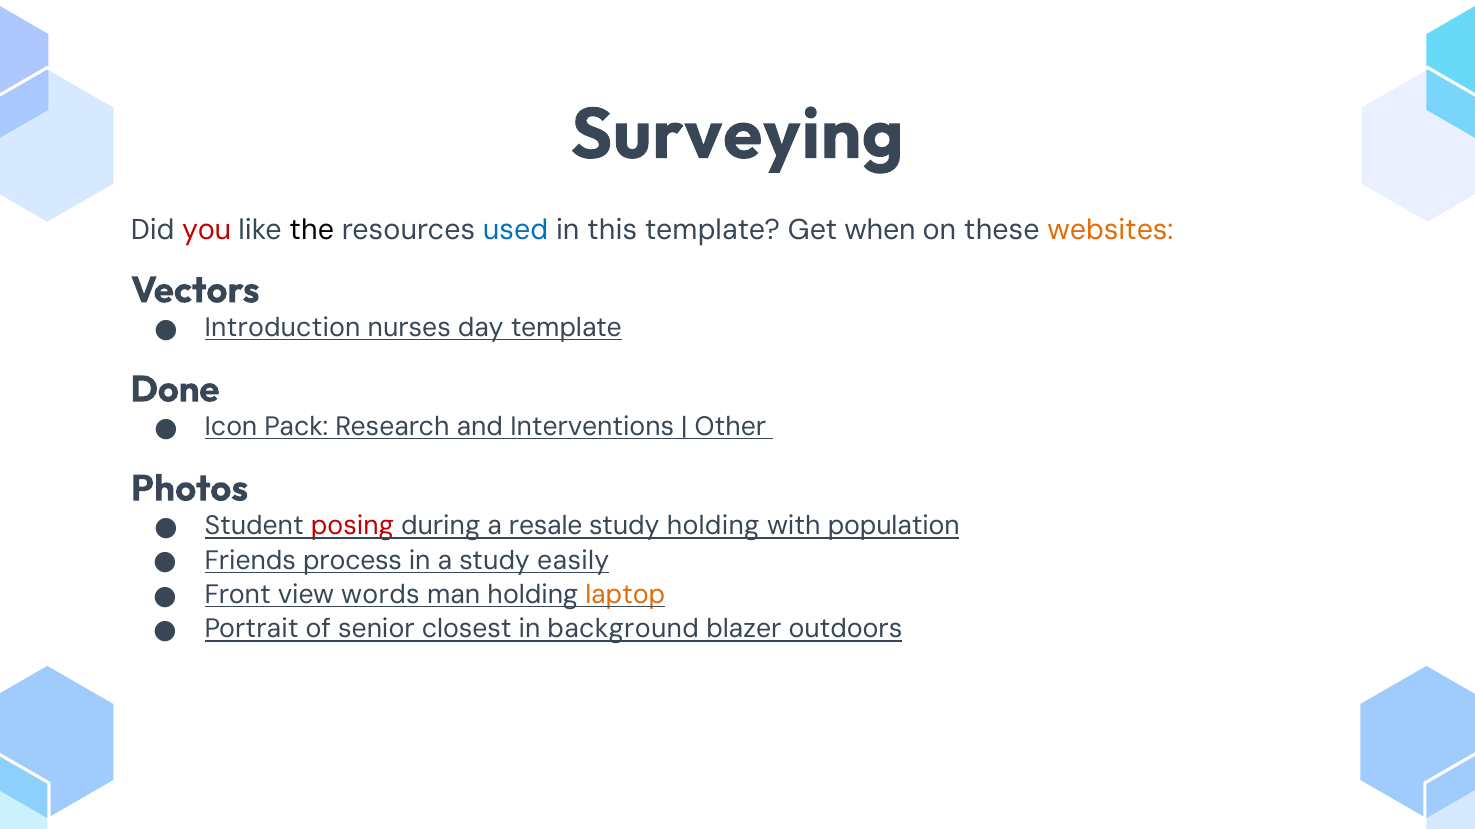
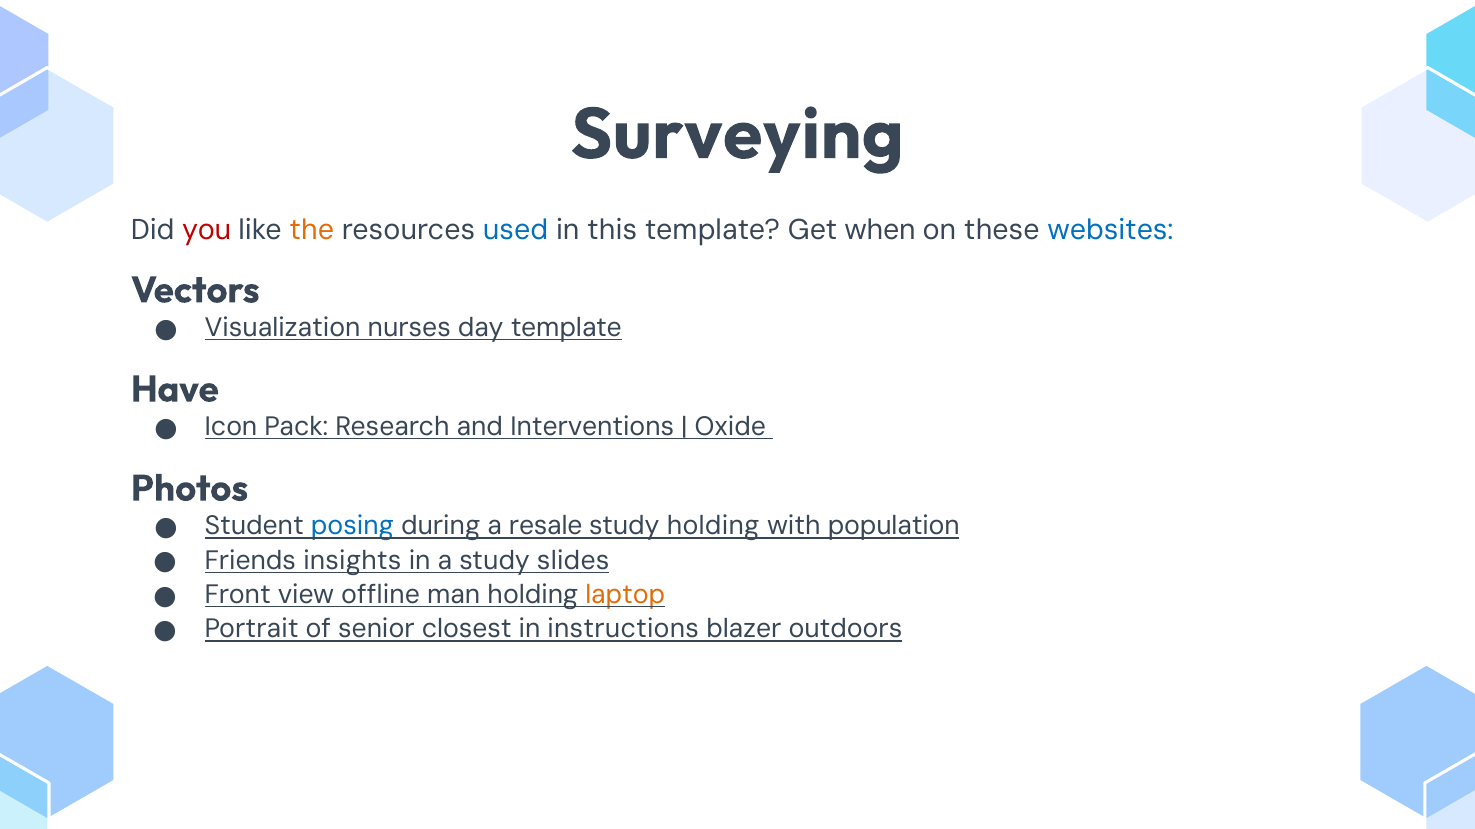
the colour: black -> orange (312, 230)
websites colour: orange -> blue (1110, 230)
Introduction: Introduction -> Visualization (283, 328)
Done: Done -> Have (175, 390)
Other: Other -> Oxide (730, 427)
posing colour: red -> blue (352, 526)
process: process -> insights (352, 561)
easily: easily -> slides (573, 561)
words: words -> offline (381, 595)
background: background -> instructions (623, 630)
